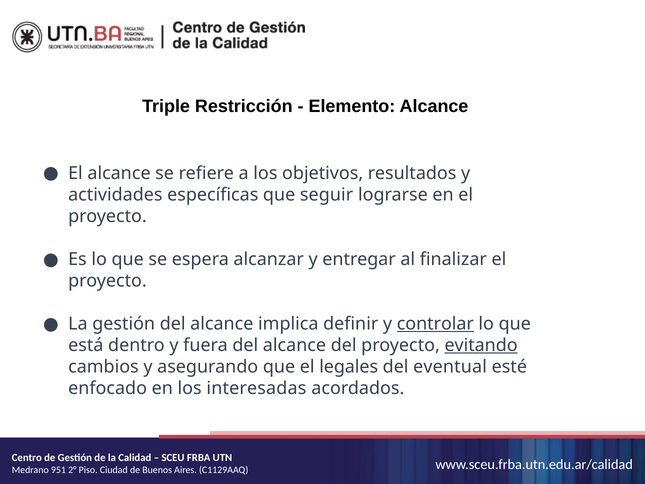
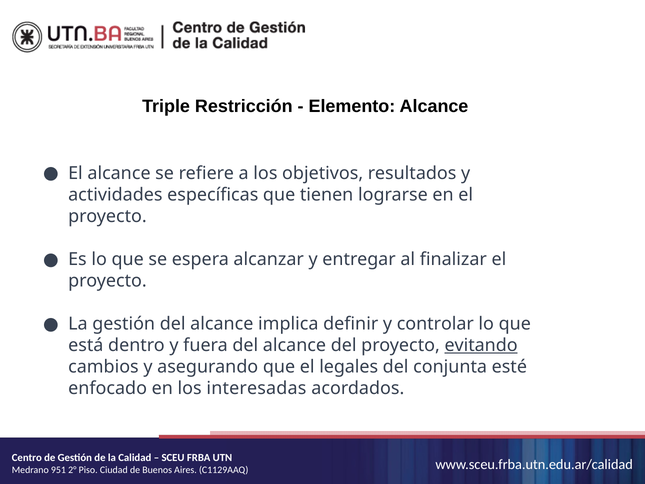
seguir: seguir -> tienen (327, 195)
controlar underline: present -> none (435, 324)
eventual: eventual -> conjunta (450, 367)
